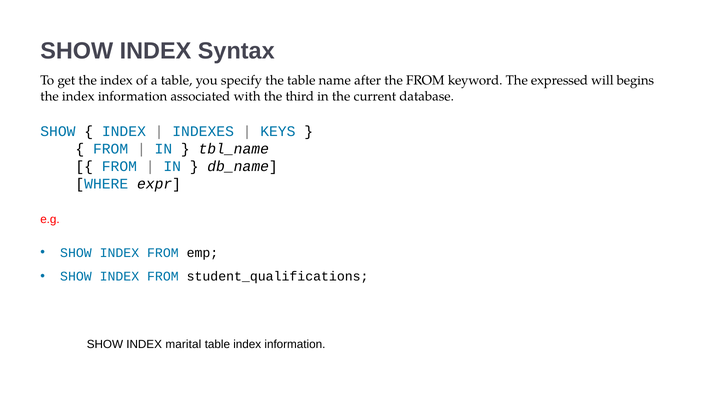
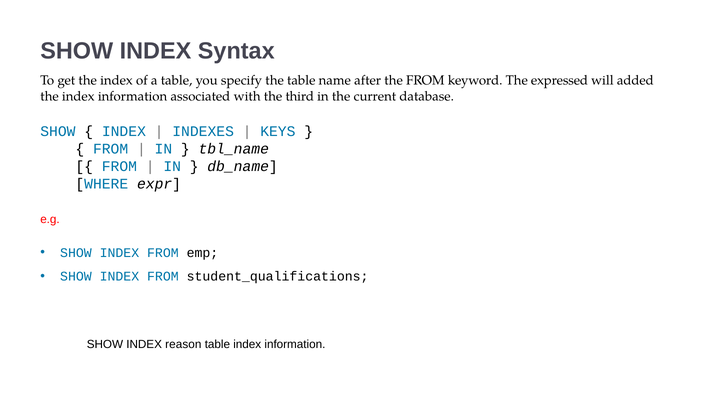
begins: begins -> added (635, 81)
marital: marital -> reason (183, 344)
